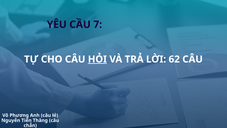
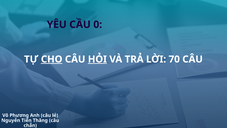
7: 7 -> 0 (98, 24)
CHO underline: none -> present (52, 59)
62: 62 -> 70 (174, 59)
